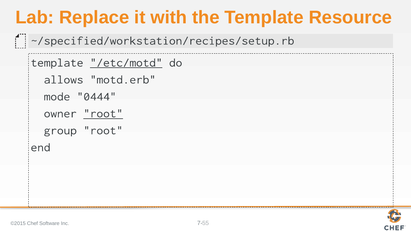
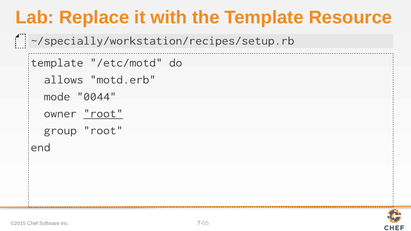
~/specified/workstation/recipes/setup.rb: ~/specified/workstation/recipes/setup.rb -> ~/specially/workstation/recipes/setup.rb (162, 41)
/etc/motd underline: present -> none (126, 63)
0444: 0444 -> 0044 (97, 97)
